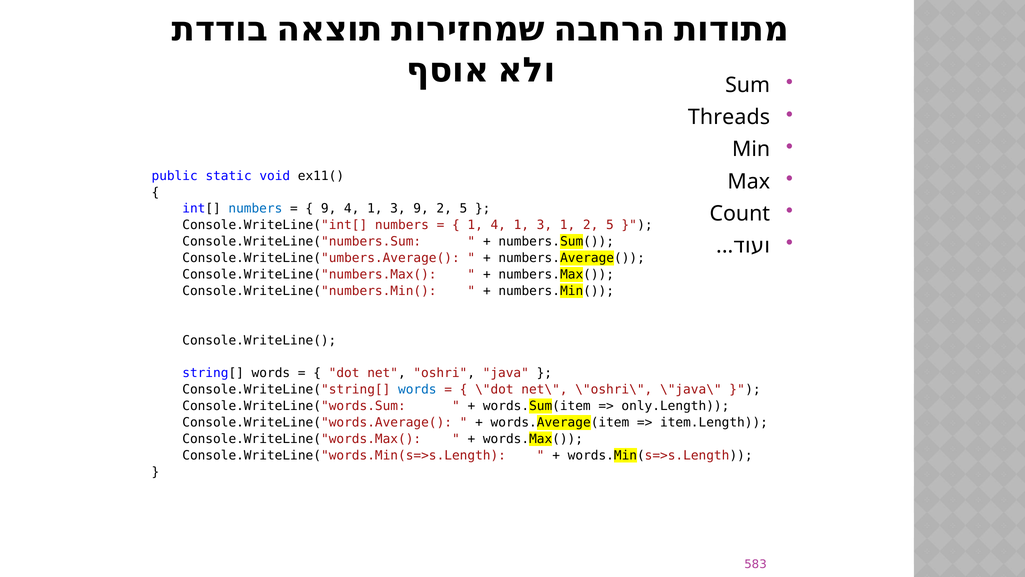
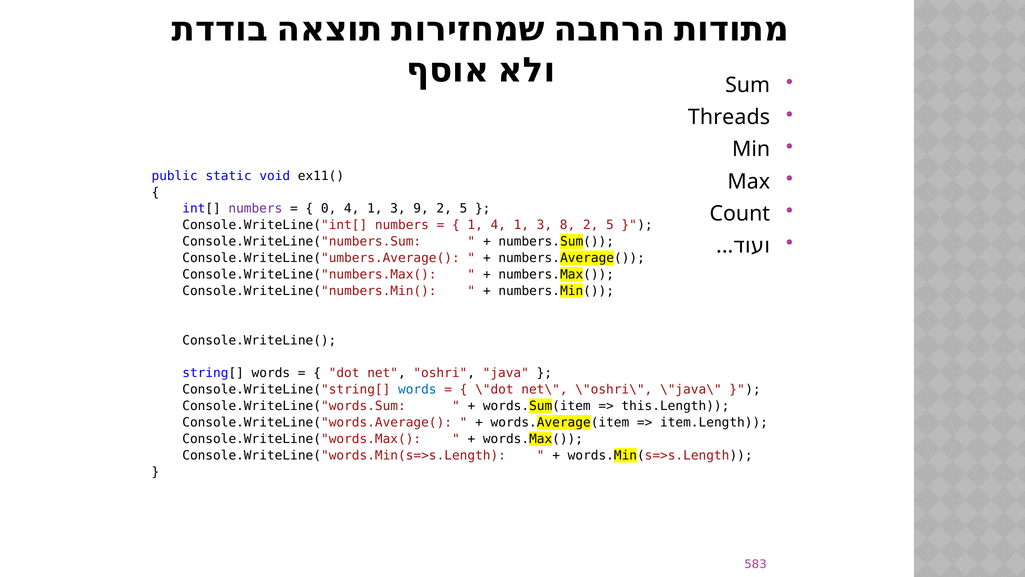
numbers colour: blue -> purple (255, 209)
9: 9 -> 0 (329, 209)
3 1: 1 -> 8 (568, 225)
only.Length: only.Length -> this.Length (675, 406)
